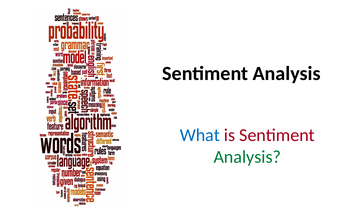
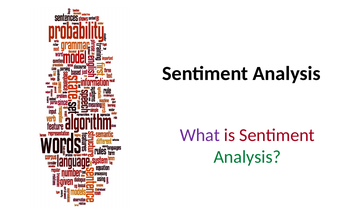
What colour: blue -> purple (200, 135)
